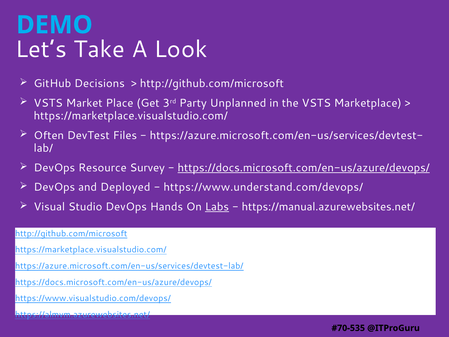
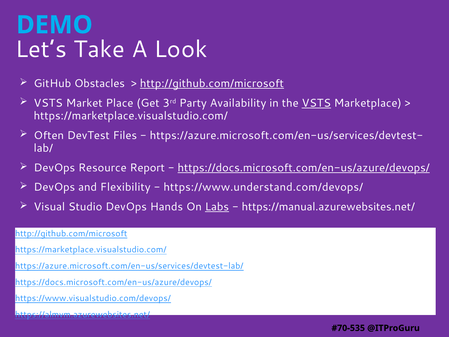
Decisions: Decisions -> Obstacles (100, 83)
http://github.com/microsoft underline: none -> present (212, 83)
Unplanned: Unplanned -> Availability (238, 103)
VSTS underline: none -> present (316, 103)
Survey: Survey -> Report (147, 168)
Deployed: Deployed -> Flexibility (125, 187)
